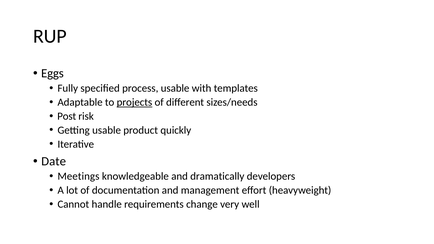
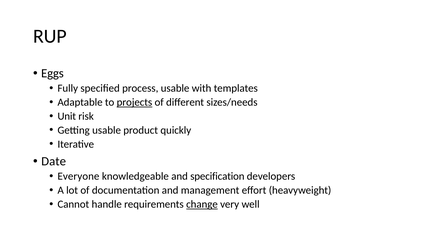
Post: Post -> Unit (67, 116)
Meetings: Meetings -> Everyone (78, 176)
dramatically: dramatically -> specification (217, 176)
change underline: none -> present (202, 204)
